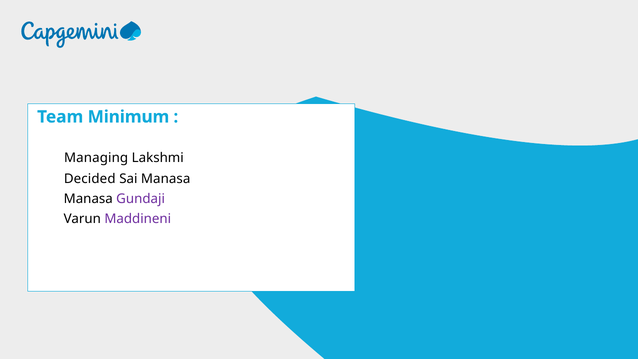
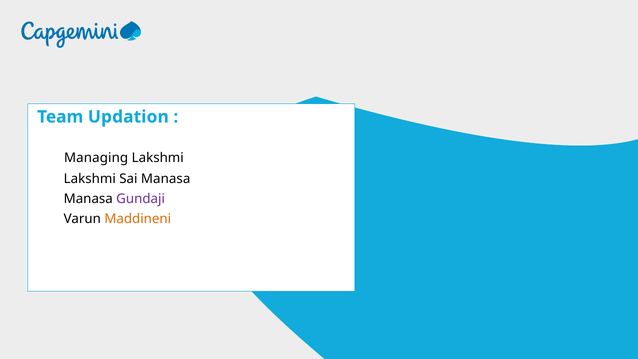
Minimum: Minimum -> Updation (128, 117)
Decided: Decided -> Lakshmi (90, 179)
Maddineni colour: purple -> orange (138, 219)
